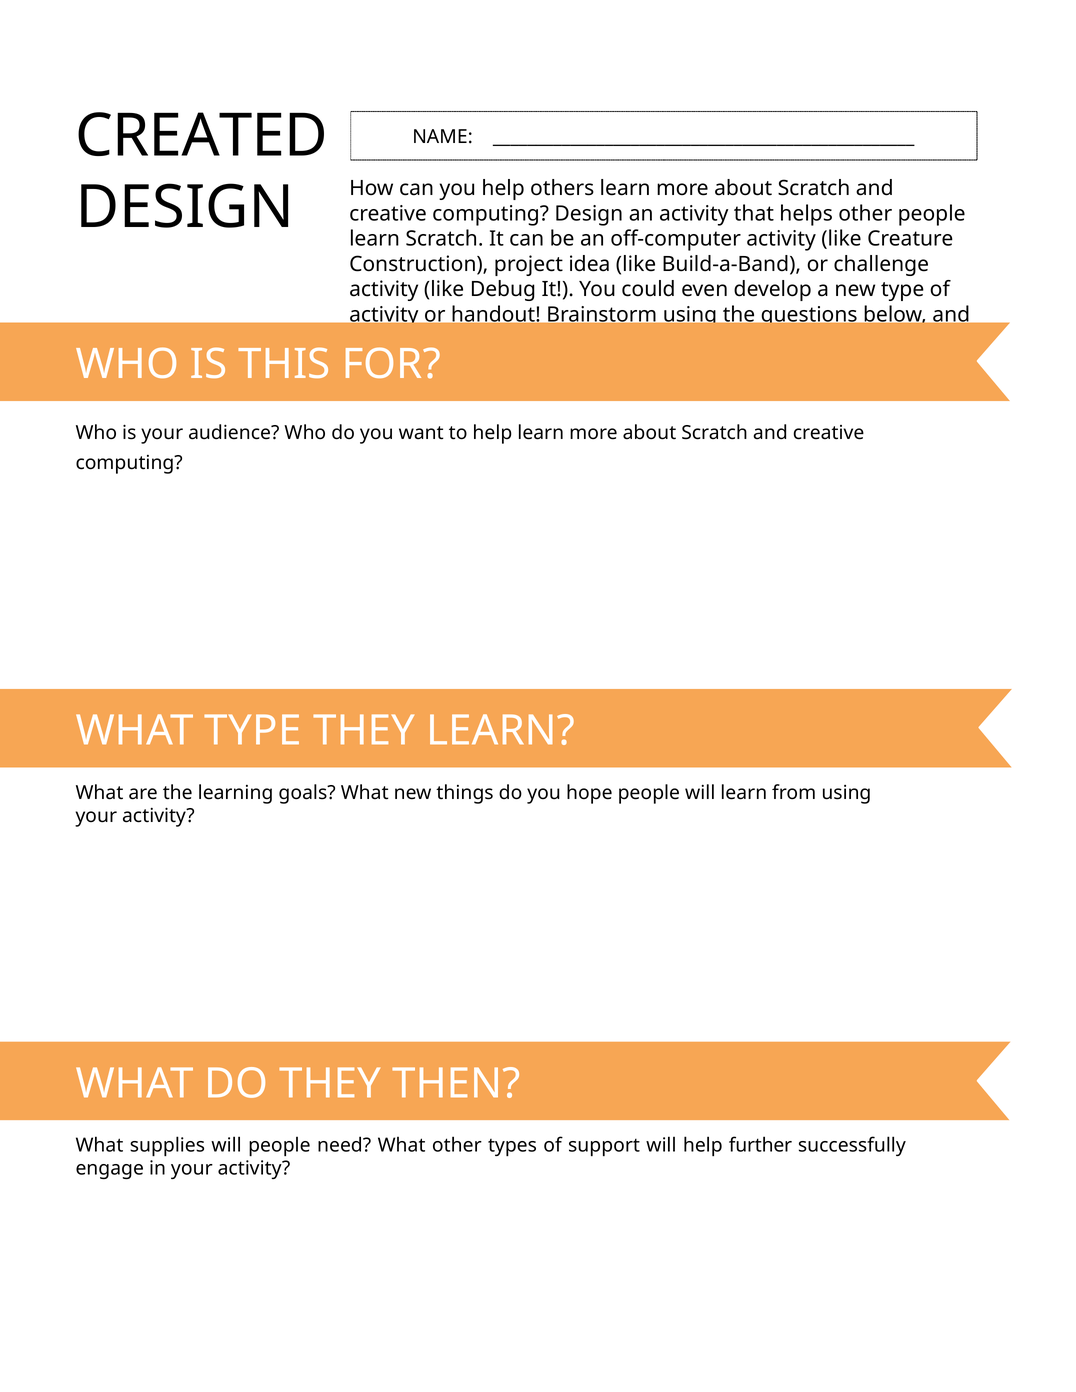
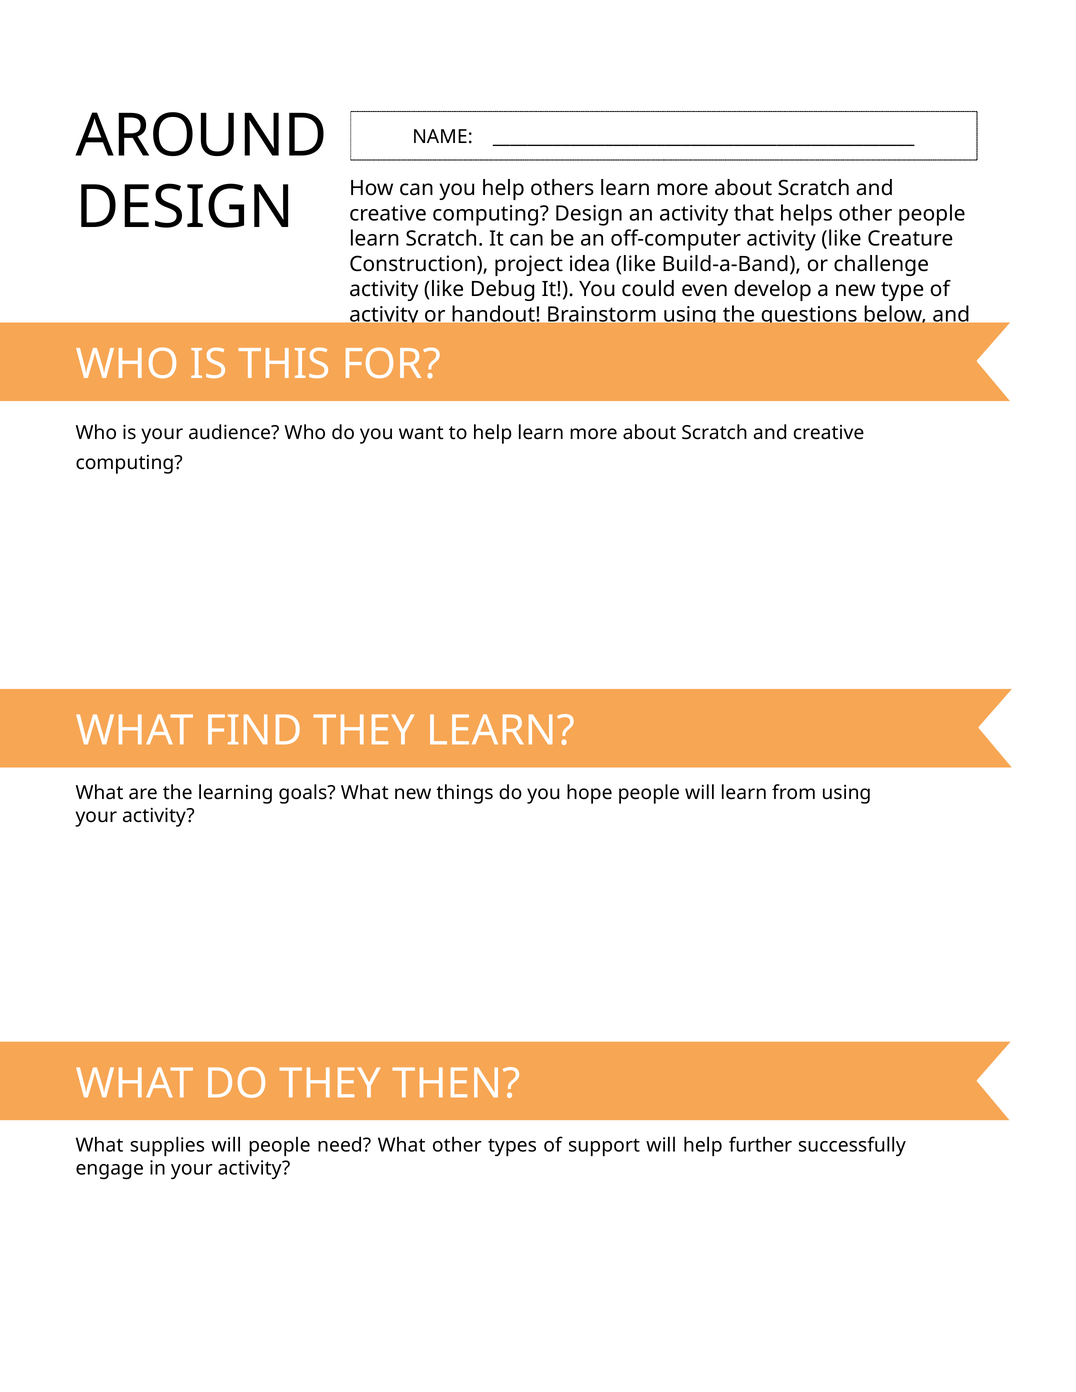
CREATED: CREATED -> AROUND (202, 136)
WHAT TYPE: TYPE -> FIND (253, 731)
